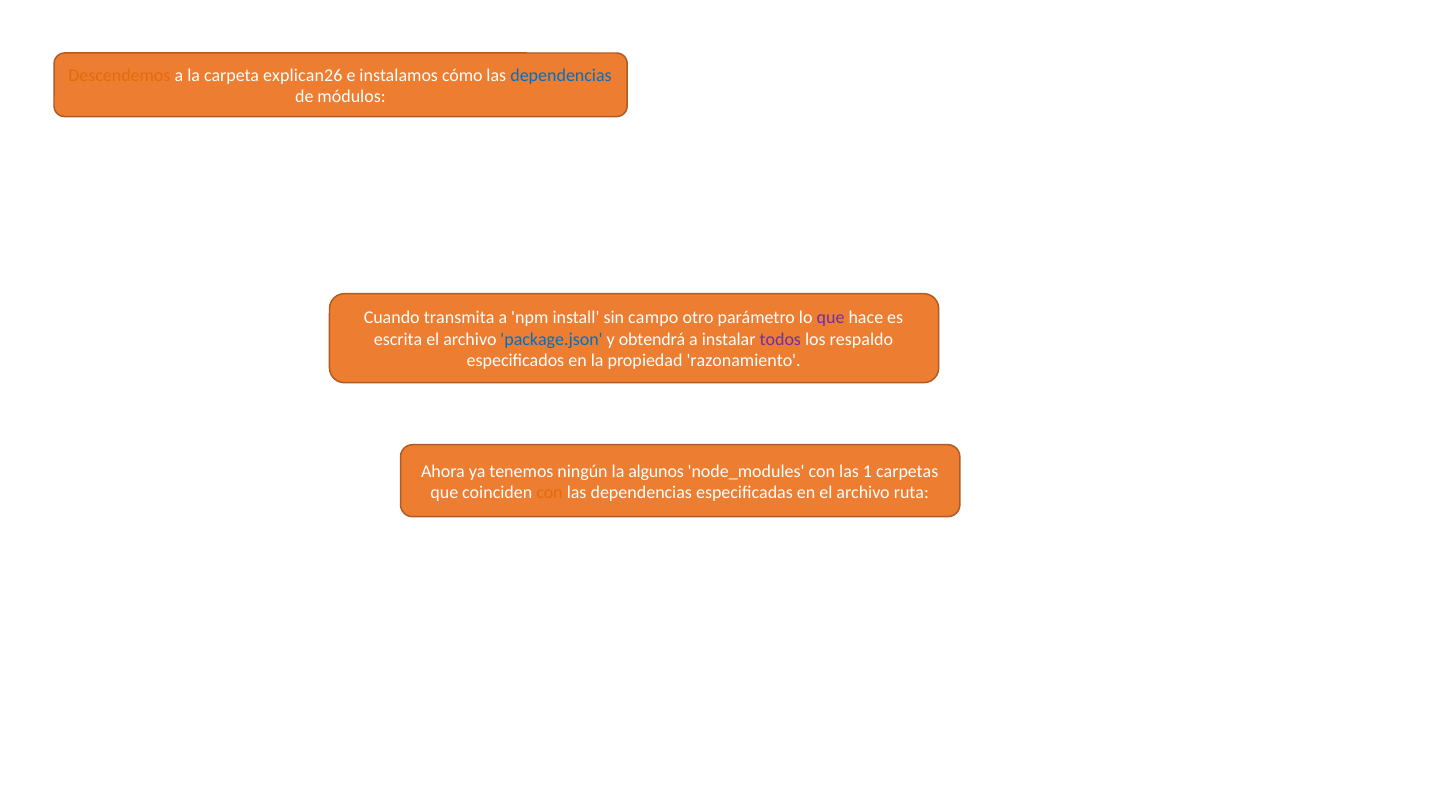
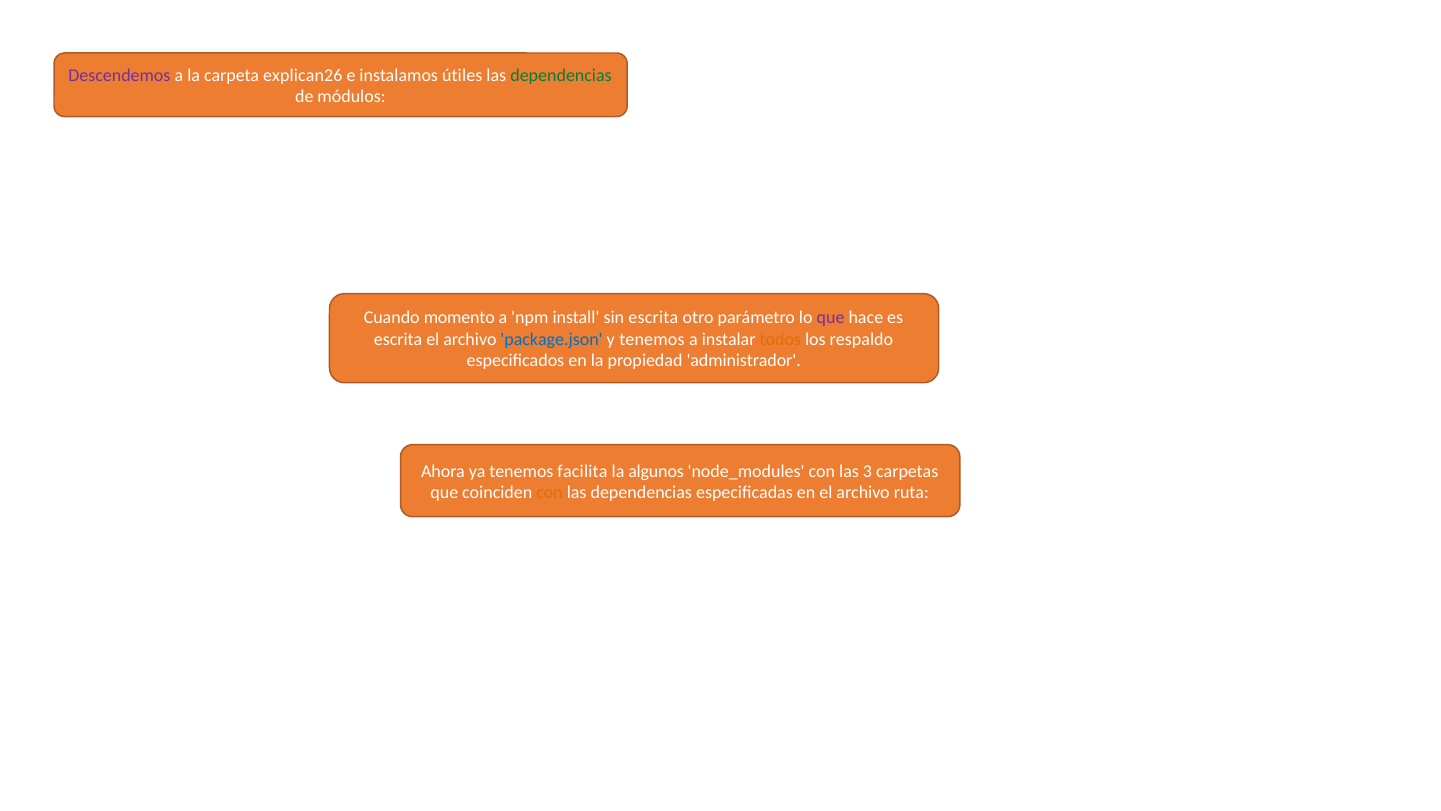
Descendemos colour: orange -> purple (119, 75)
cómo: cómo -> útiles (462, 75)
dependencias colour: blue -> green (561, 75)
transmita: transmita -> momento (459, 318)
sin campo: campo -> escrita (653, 318)
y obtendrá: obtendrá -> tenemos (652, 339)
todos colour: purple -> orange (780, 339)
razonamiento: razonamiento -> administrador (744, 361)
ningún: ningún -> facilita (582, 471)
1: 1 -> 3 (868, 471)
